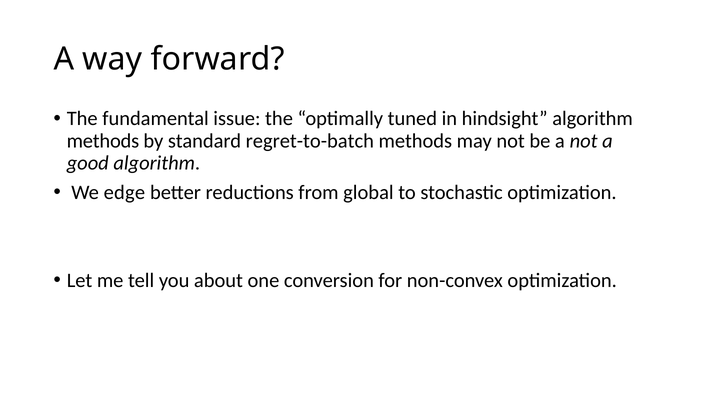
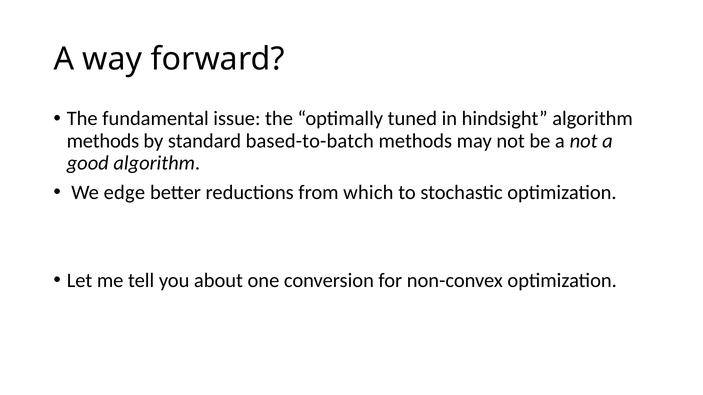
regret-to-batch: regret-to-batch -> based-to-batch (310, 141)
global: global -> which (368, 192)
